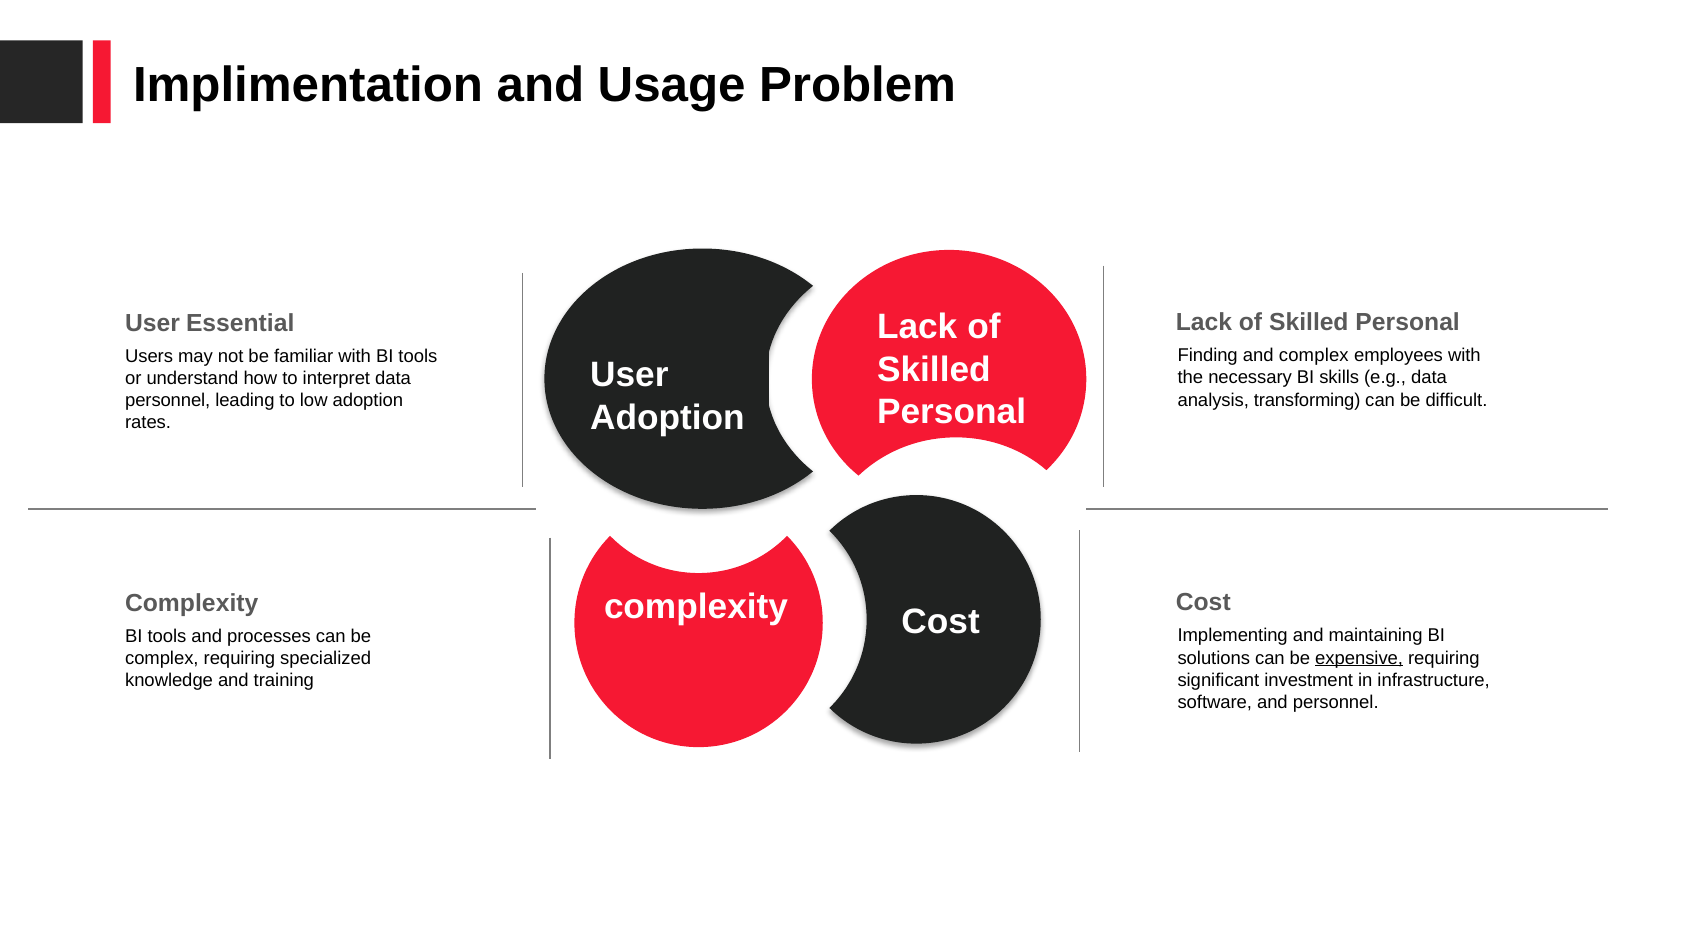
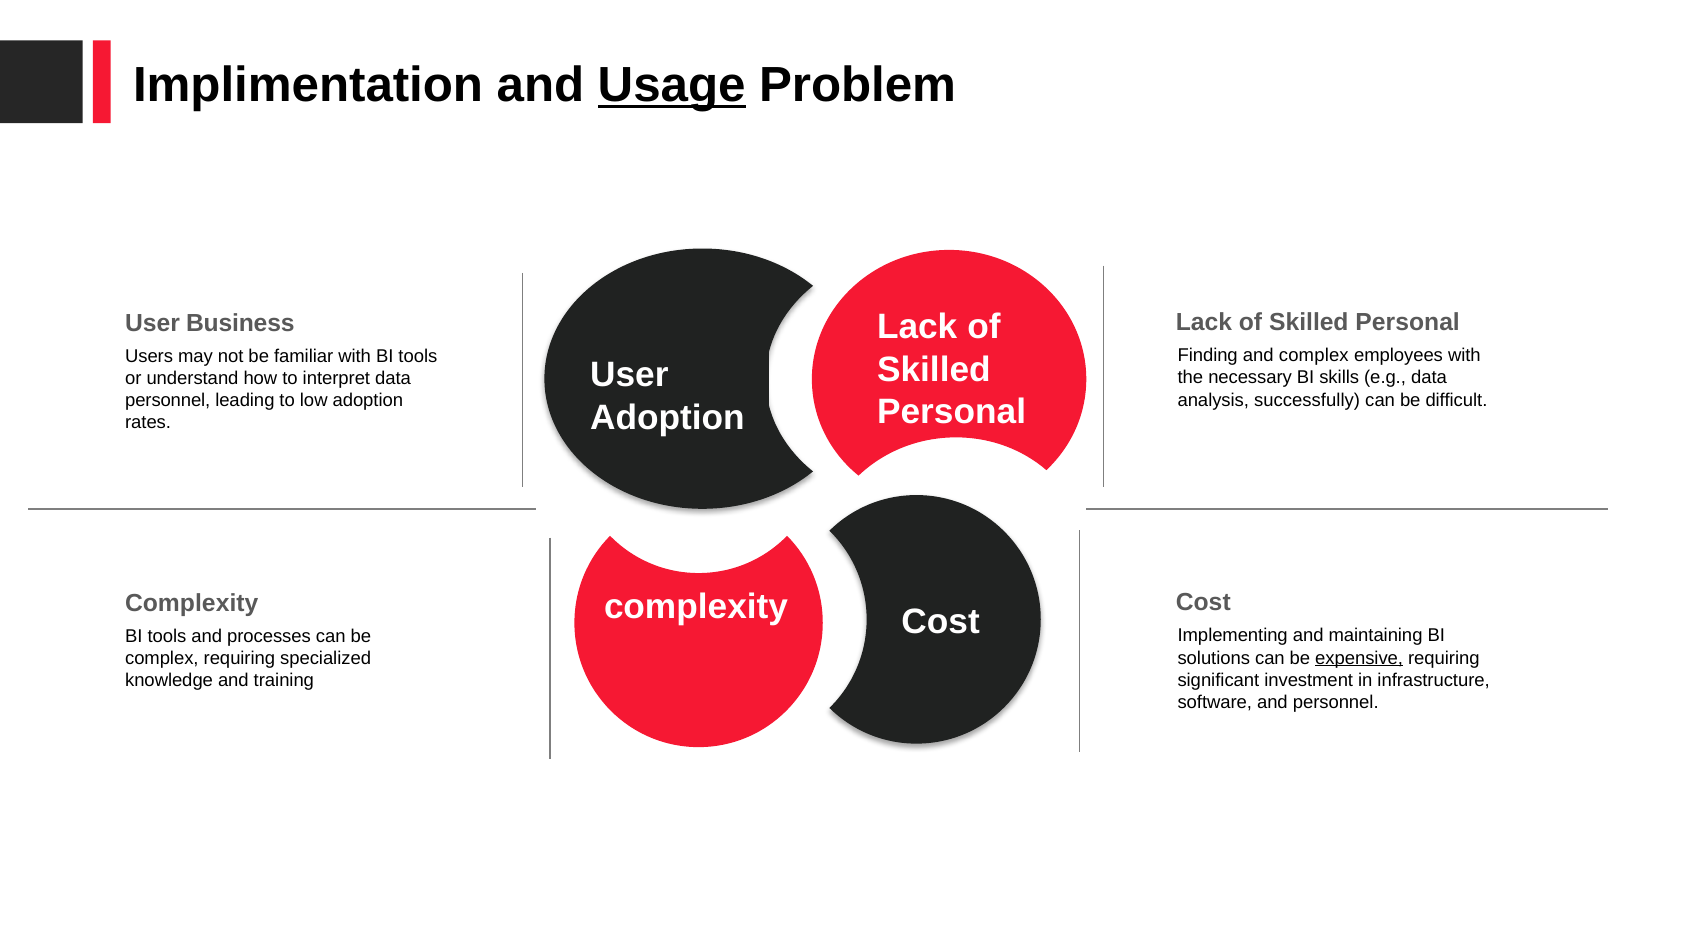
Usage underline: none -> present (672, 85)
Essential: Essential -> Business (240, 323)
transforming: transforming -> successfully (1307, 400)
